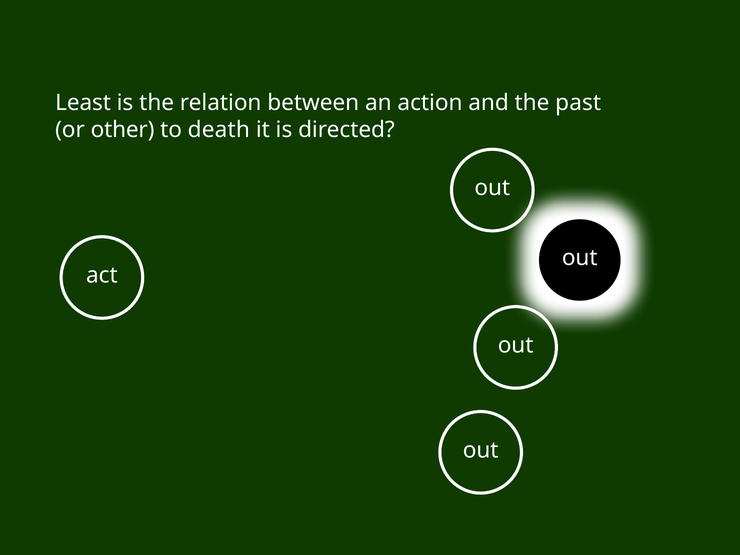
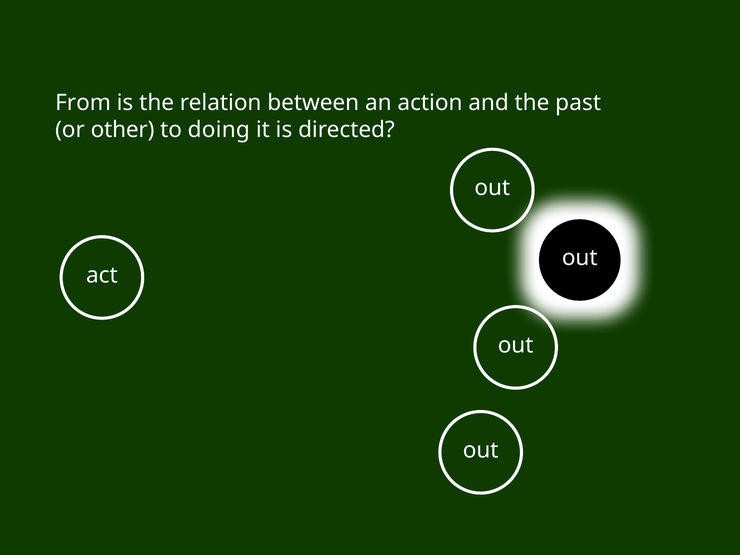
Least: Least -> From (83, 103)
death: death -> doing (219, 130)
